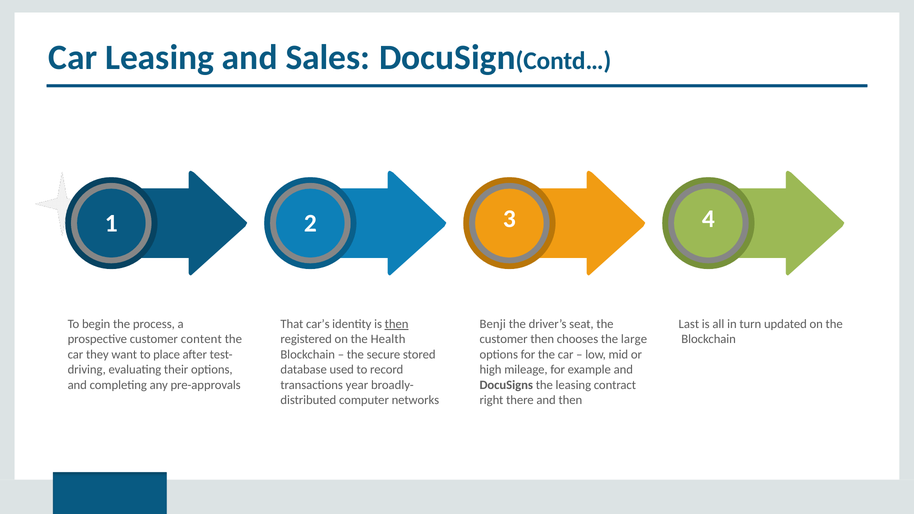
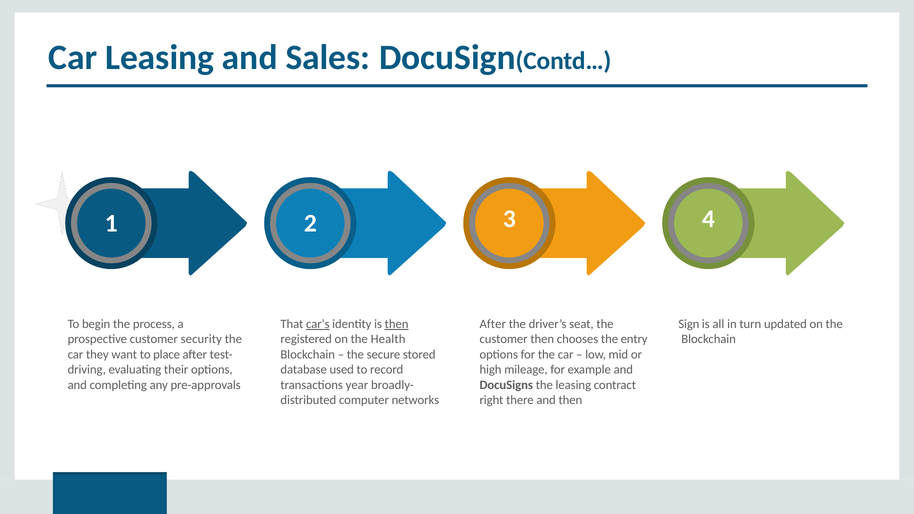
car’s underline: none -> present (318, 324)
Benji: Benji -> After (493, 324)
Last: Last -> Sign (689, 324)
content: content -> security (201, 339)
large: large -> entry (634, 339)
